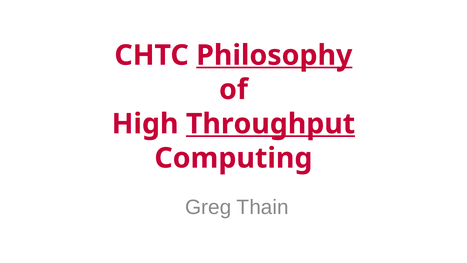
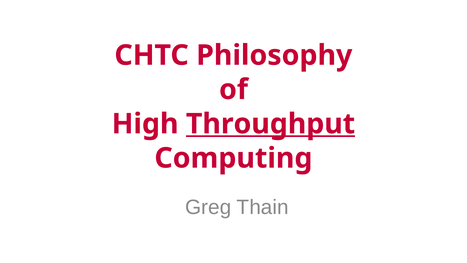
Philosophy underline: present -> none (274, 55)
